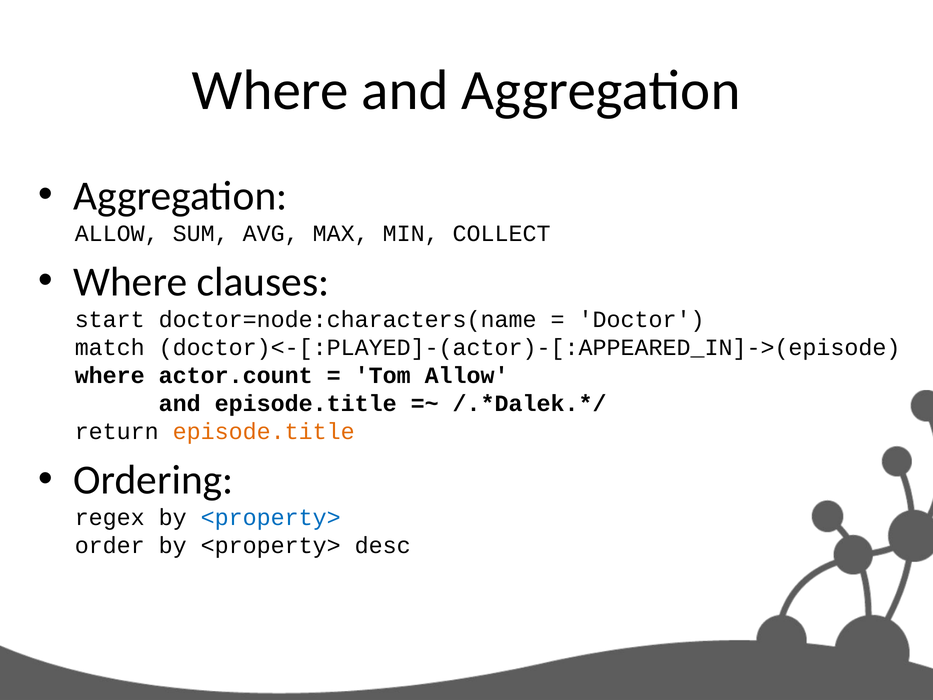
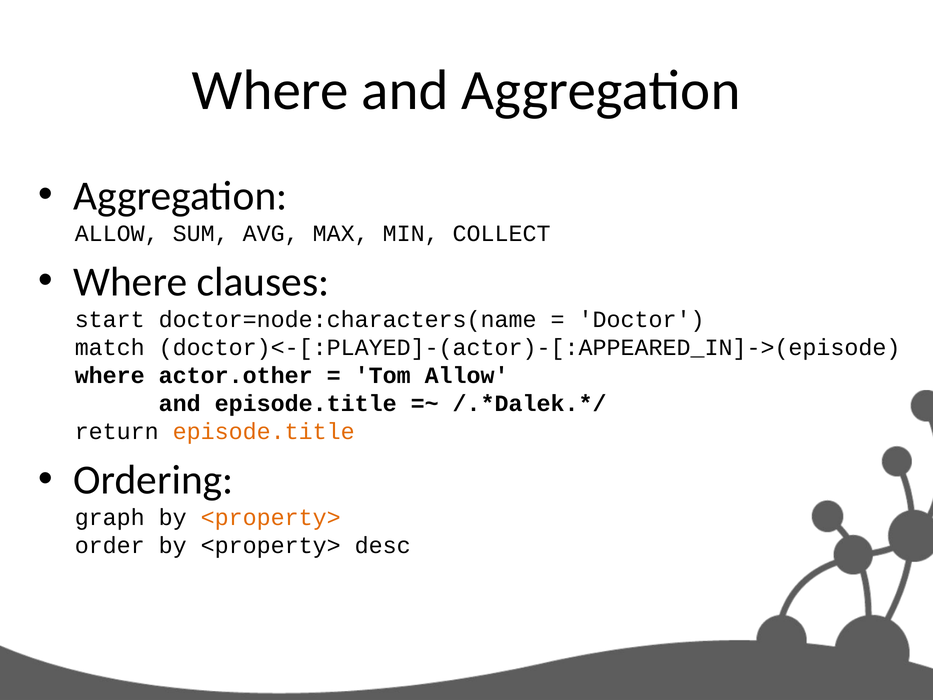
actor.count: actor.count -> actor.other (236, 375)
regex: regex -> graph (110, 518)
<property> colour: blue -> orange (271, 518)
